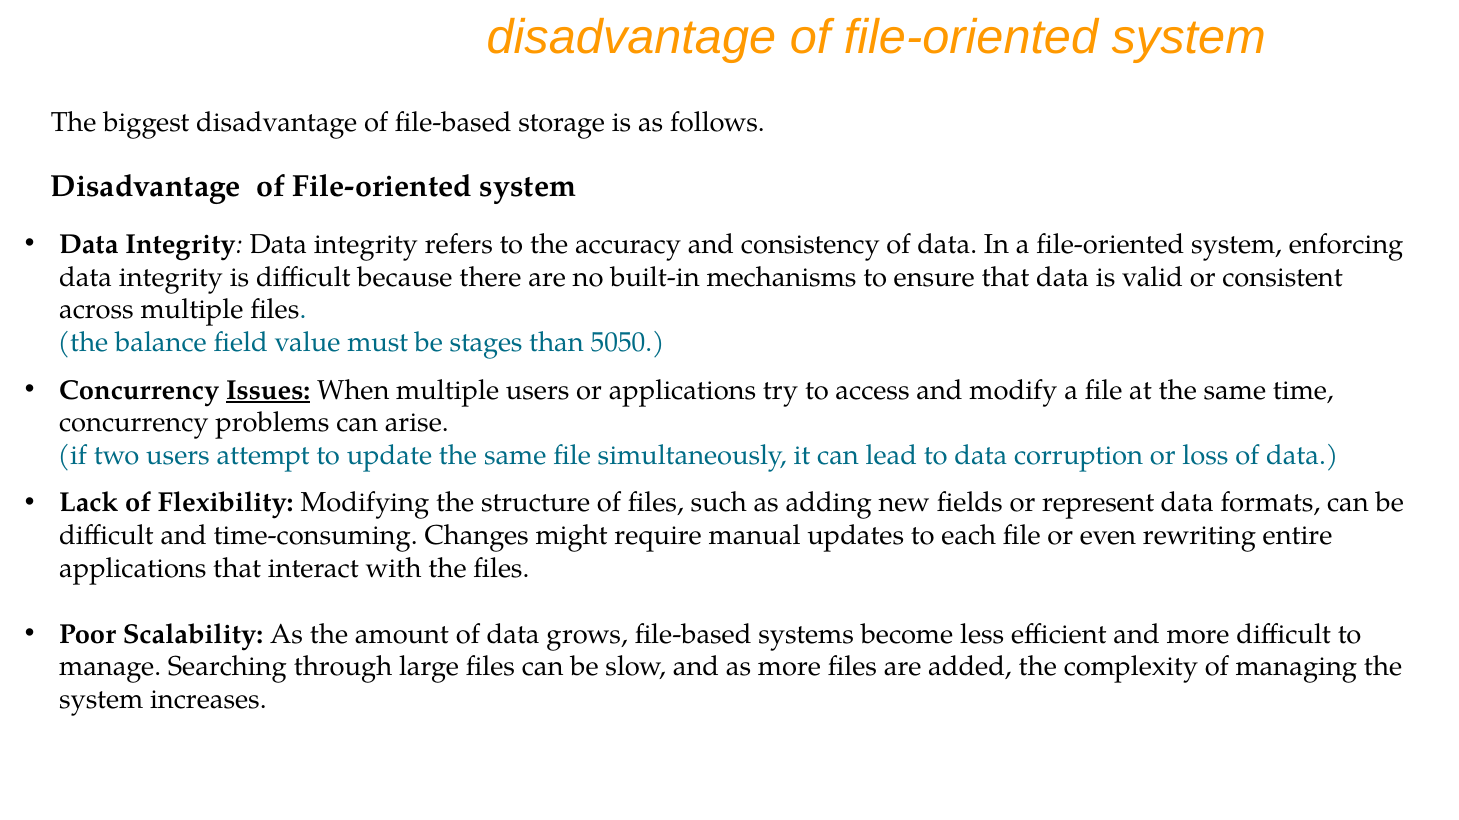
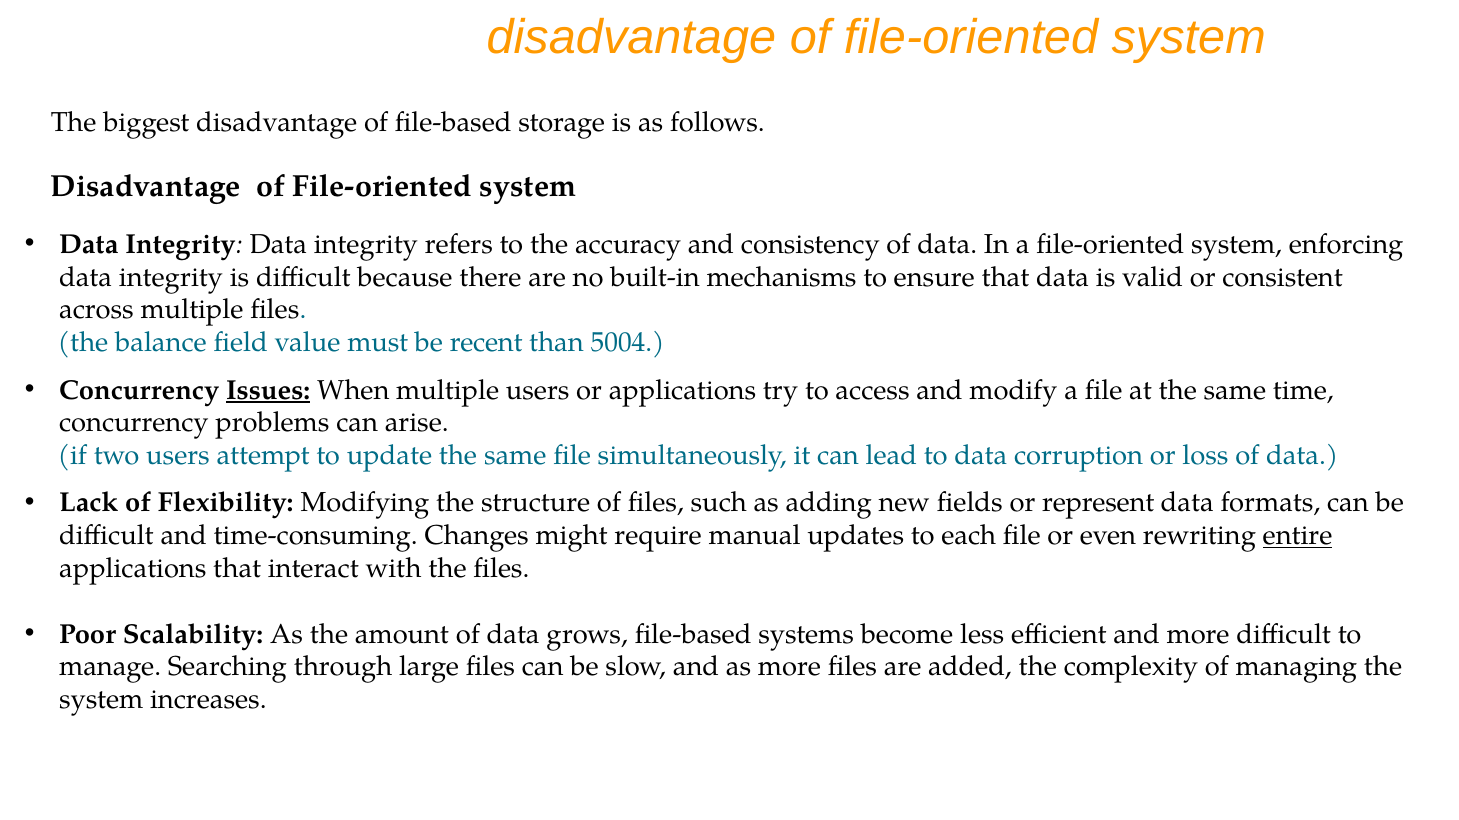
stages: stages -> recent (486, 343)
5050: 5050 -> 5004 (628, 343)
entire underline: none -> present (1298, 536)
